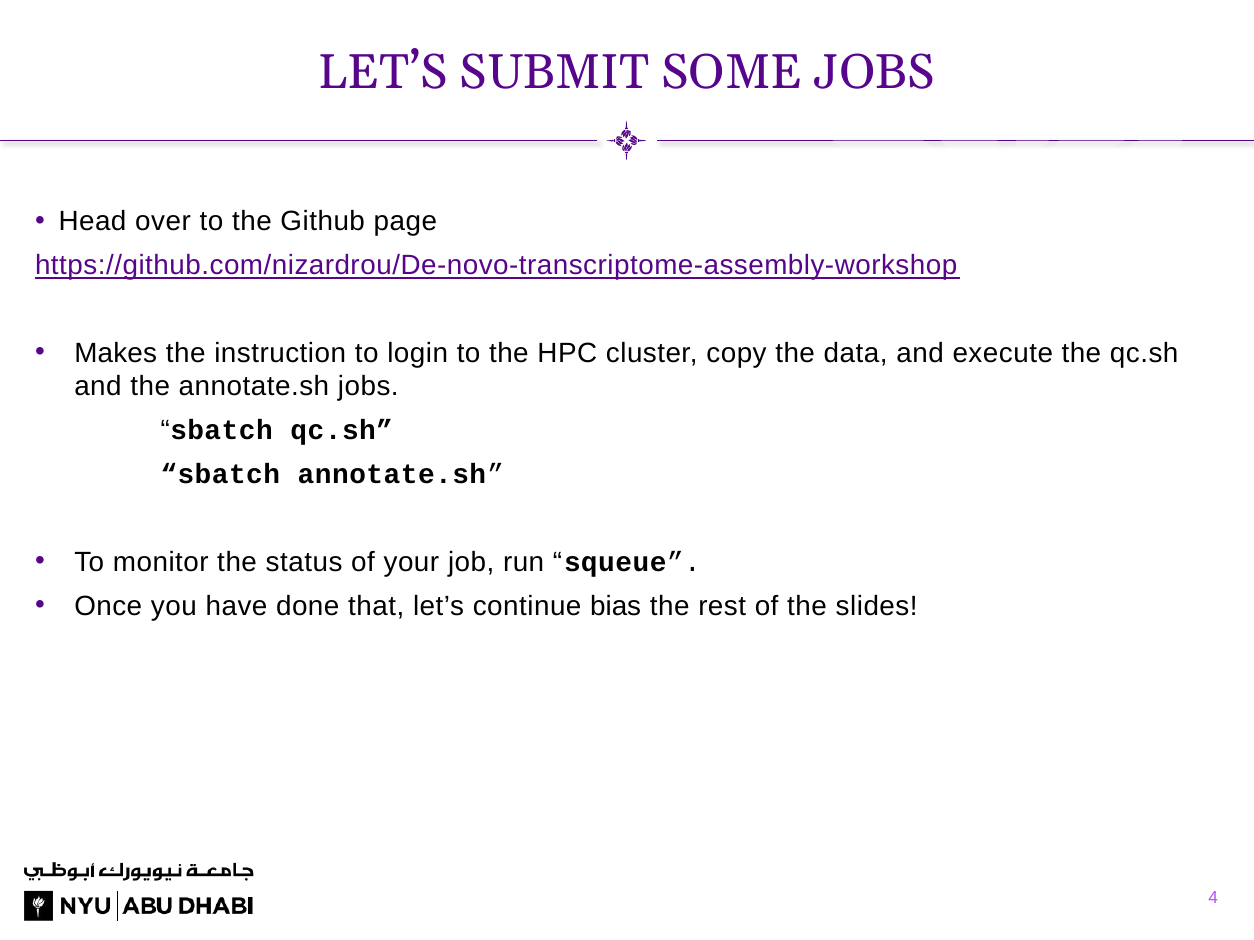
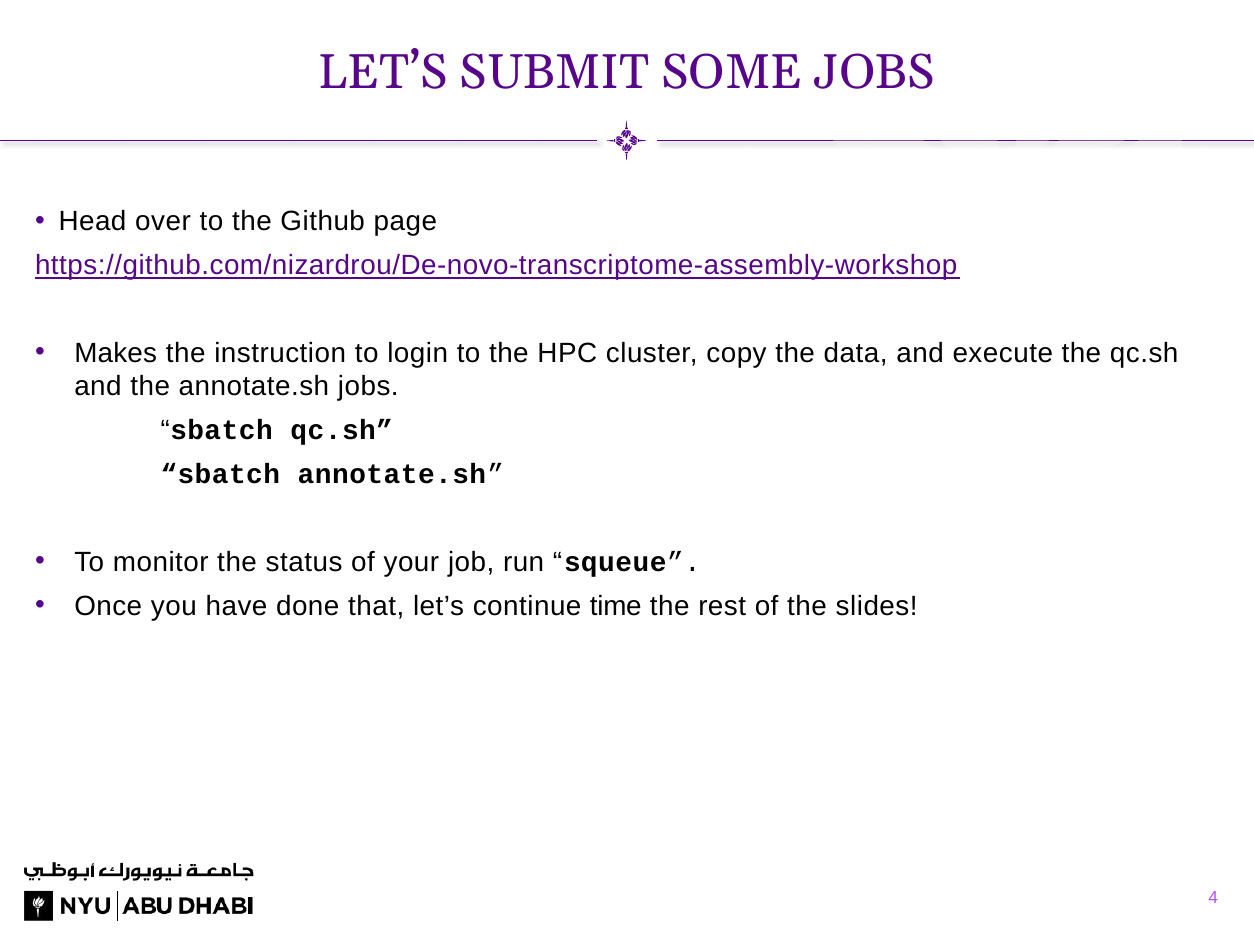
bias: bias -> time (616, 606)
